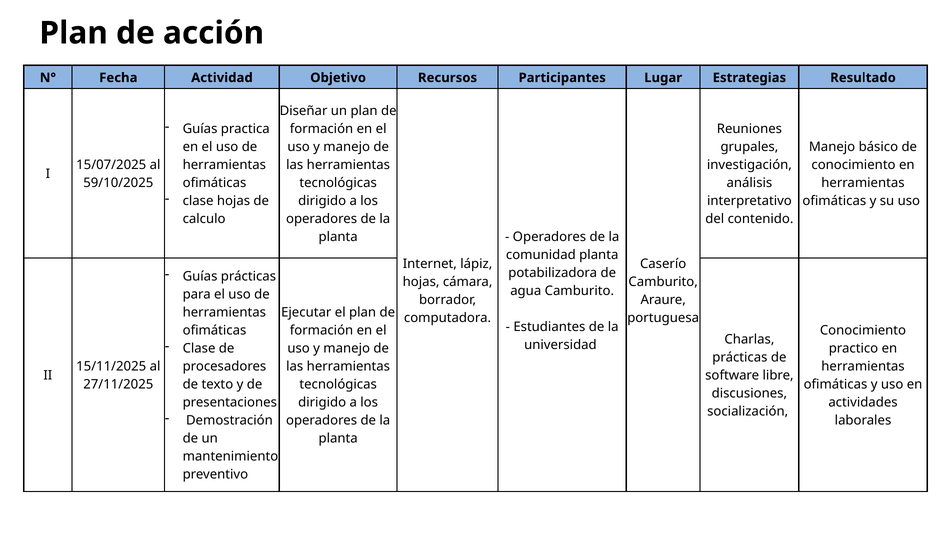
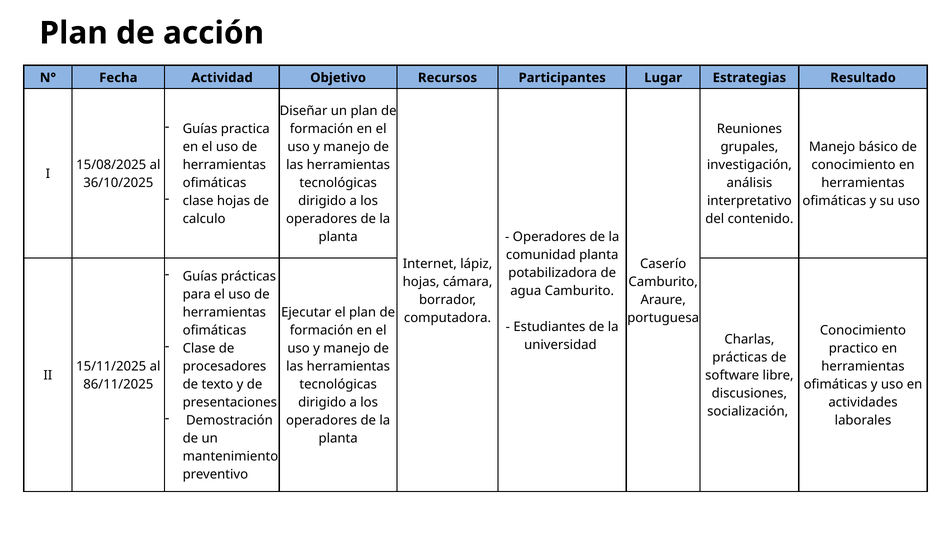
15/07/2025: 15/07/2025 -> 15/08/2025 (111, 165)
59/10/2025: 59/10/2025 -> 36/10/2025 (118, 183)
27/11/2025: 27/11/2025 -> 86/11/2025 (118, 384)
